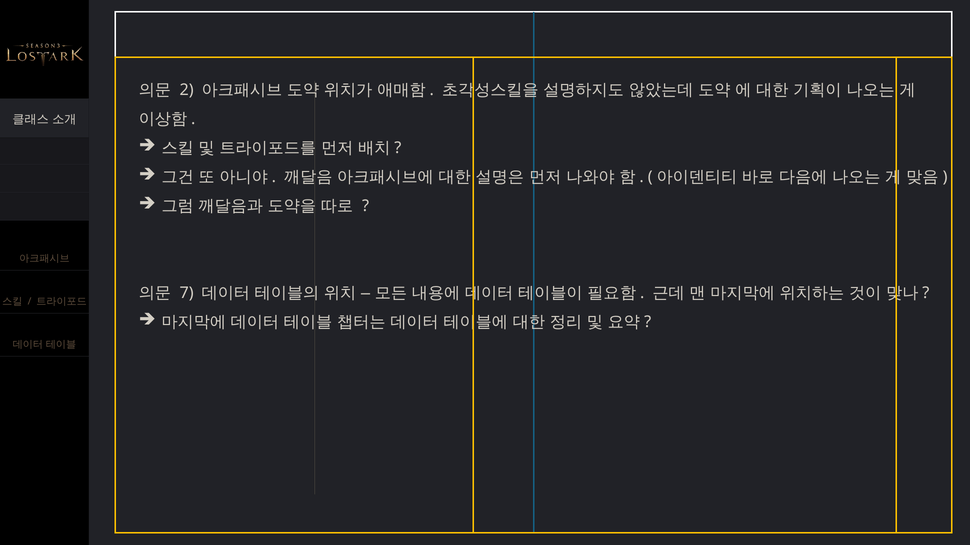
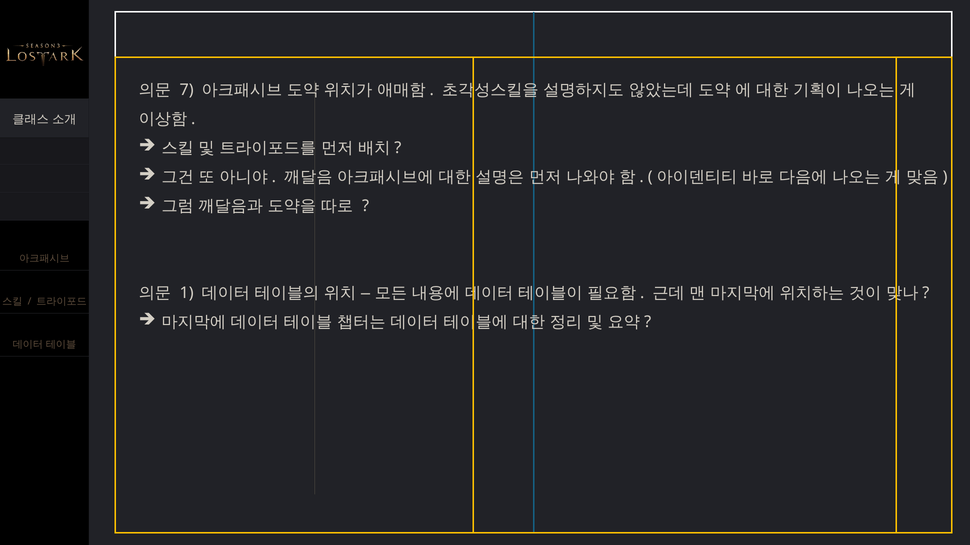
2: 2 -> 7 (187, 90)
7: 7 -> 1 (187, 293)
